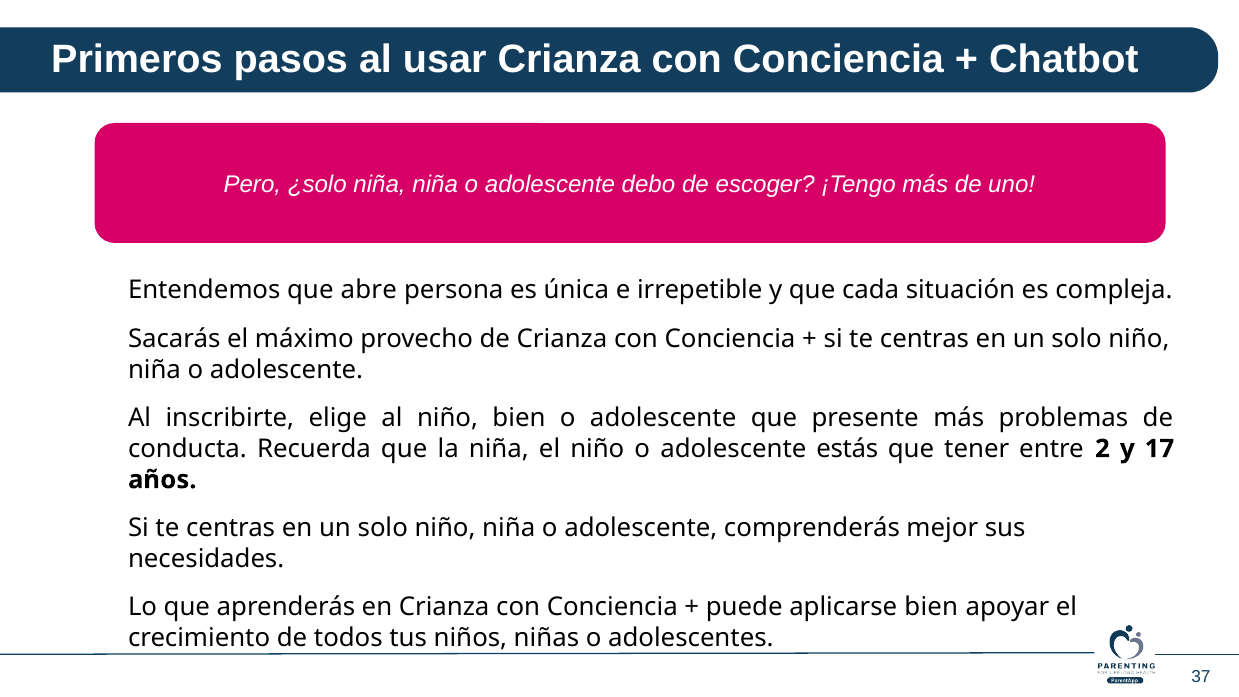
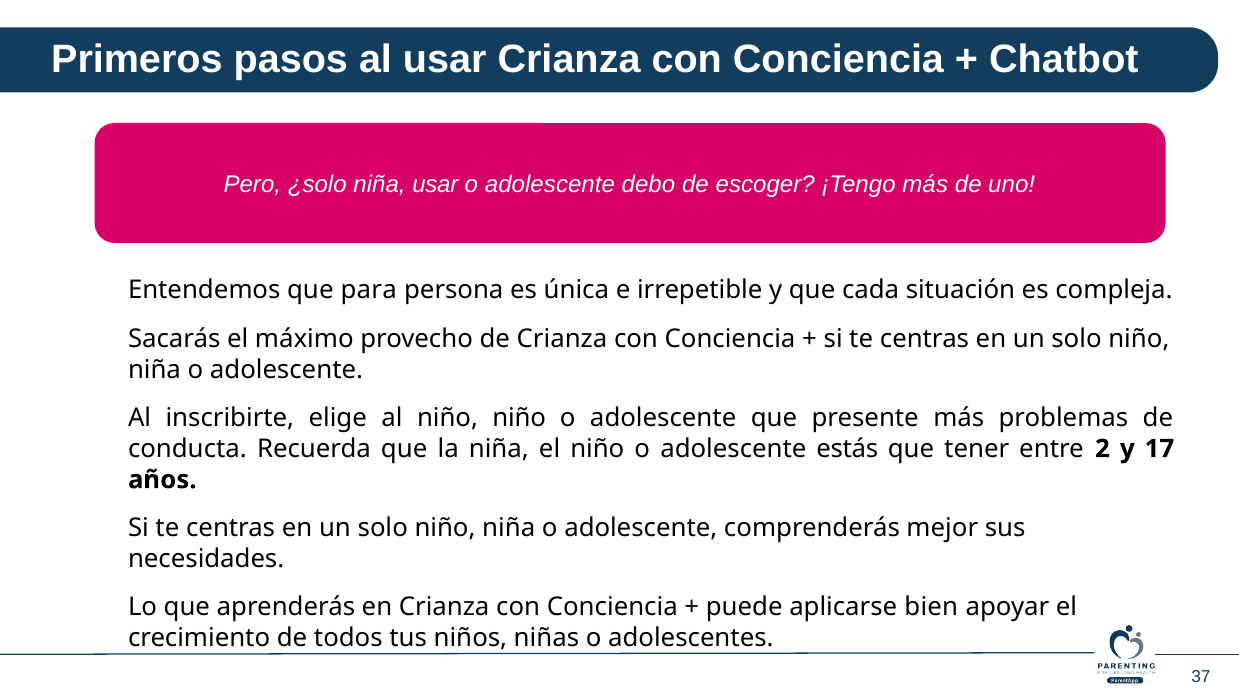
niña niña: niña -> usar (435, 185)
abre: abre -> para (369, 290)
niño bien: bien -> niño (519, 418)
